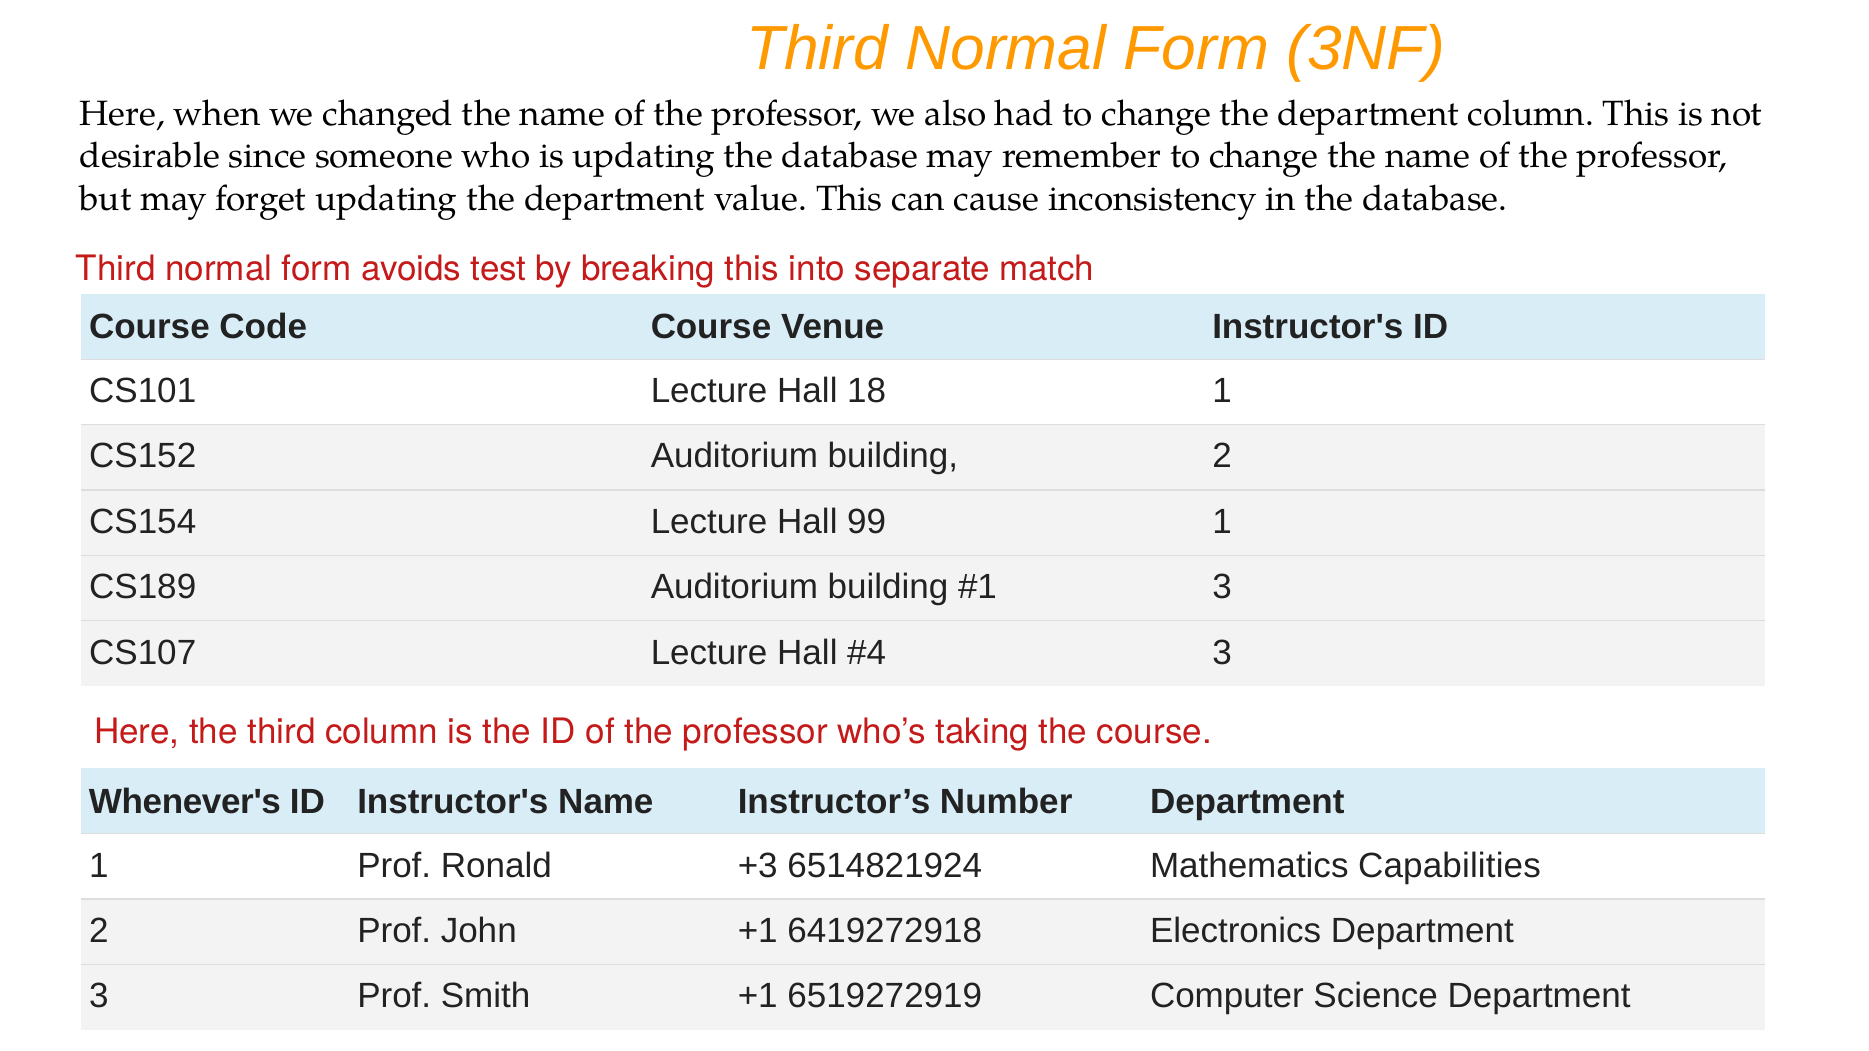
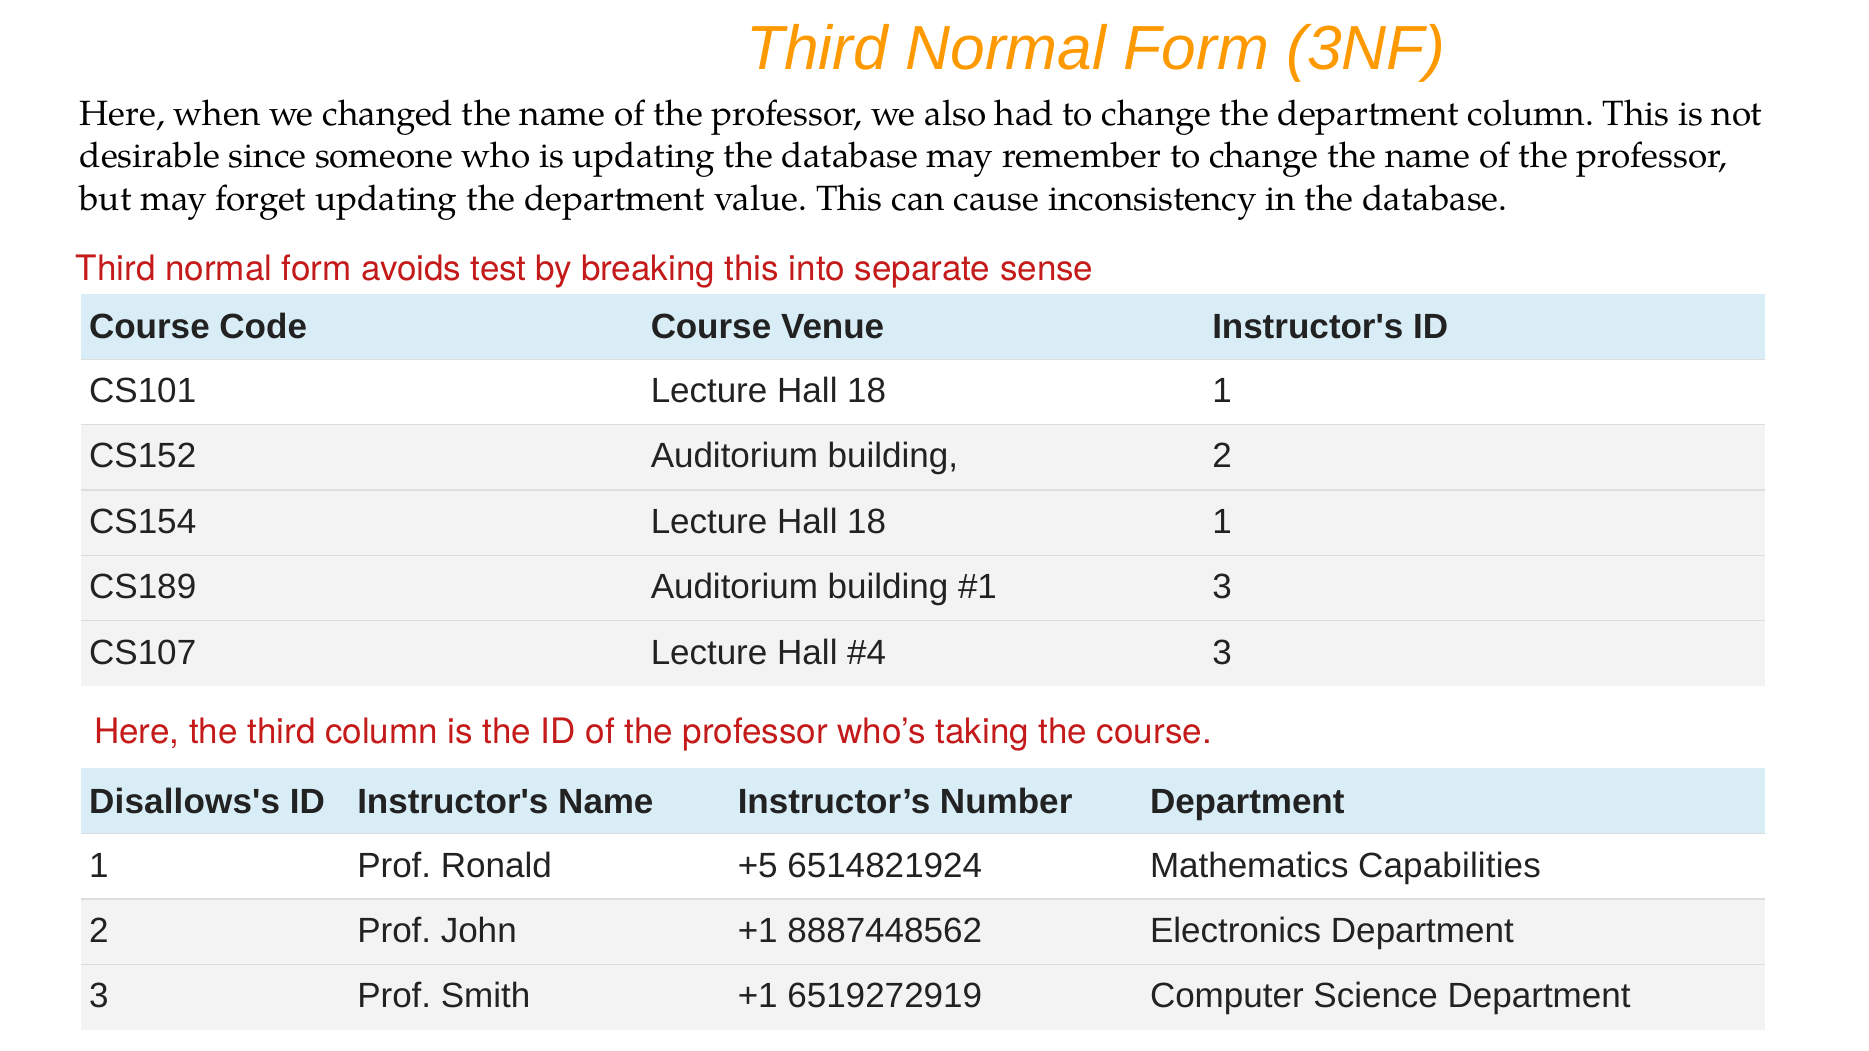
match: match -> sense (1047, 269)
CS154 Lecture Hall 99: 99 -> 18 (867, 522)
Whenever's: Whenever's -> Disallows's (185, 802)
+3: +3 -> +5 (758, 866)
6419272918: 6419272918 -> 8887448562 (885, 931)
